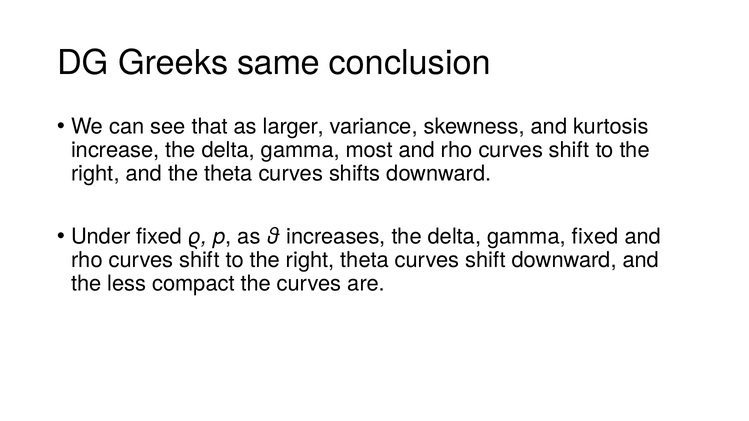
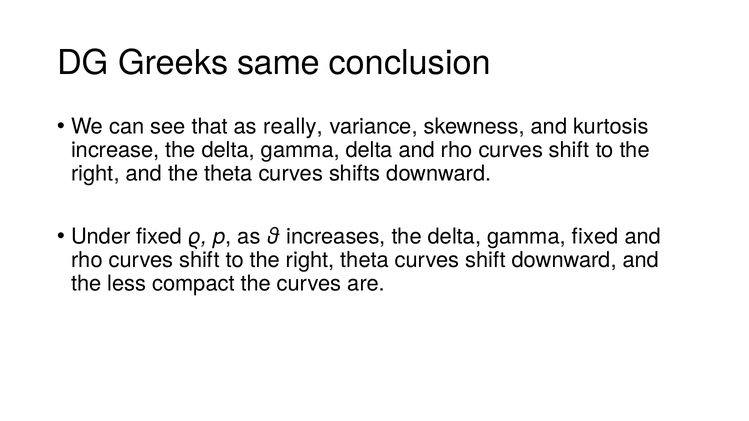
larger: larger -> really (293, 127)
gamma most: most -> delta (369, 150)
